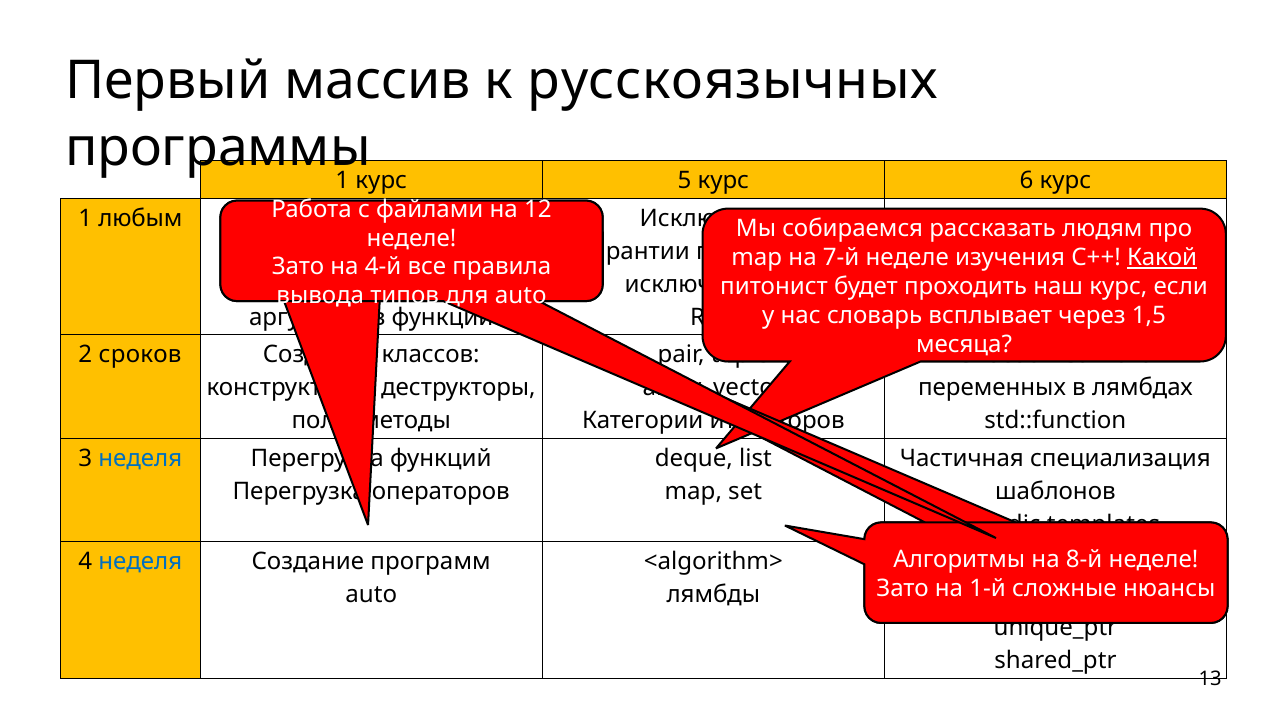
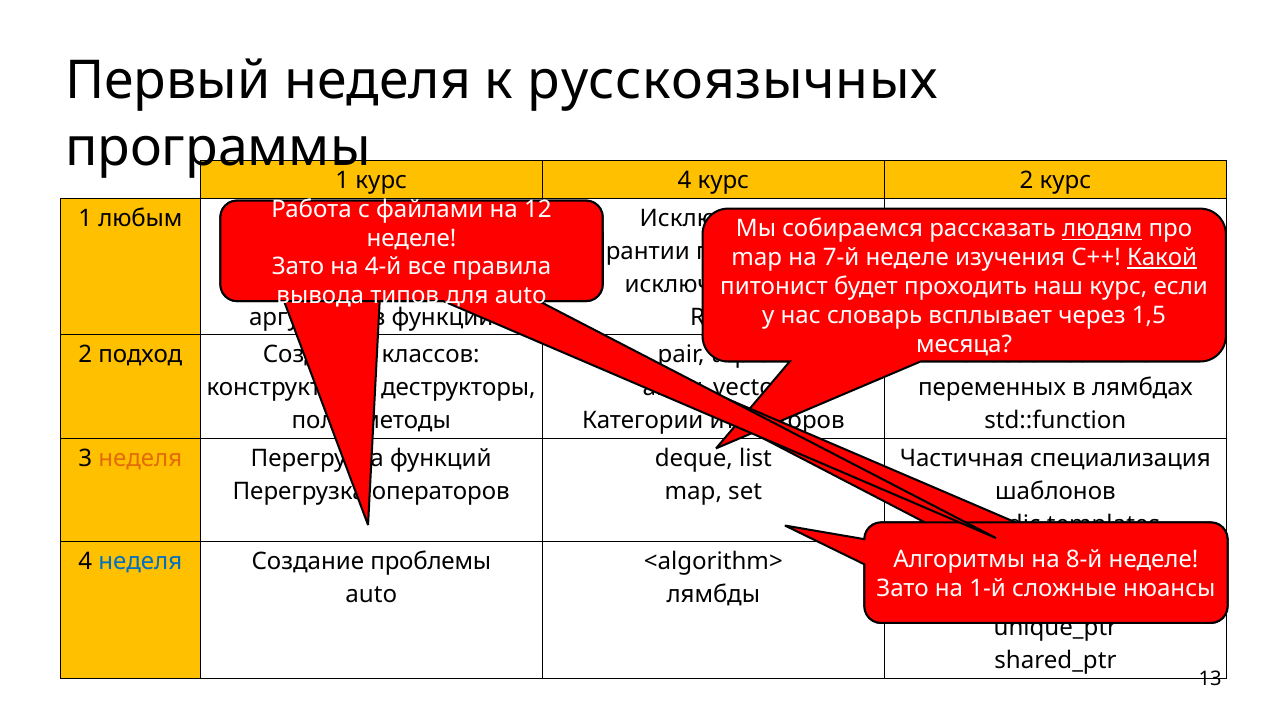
Первый массив: массив -> неделя (378, 81)
курс 5: 5 -> 4 (684, 181)
курс 6: 6 -> 2 (1027, 181)
людям underline: none -> present (1102, 229)
сроков: сроков -> подход (140, 355)
неделя colour: blue -> orange (140, 459)
программ: программ -> проблемы (431, 562)
